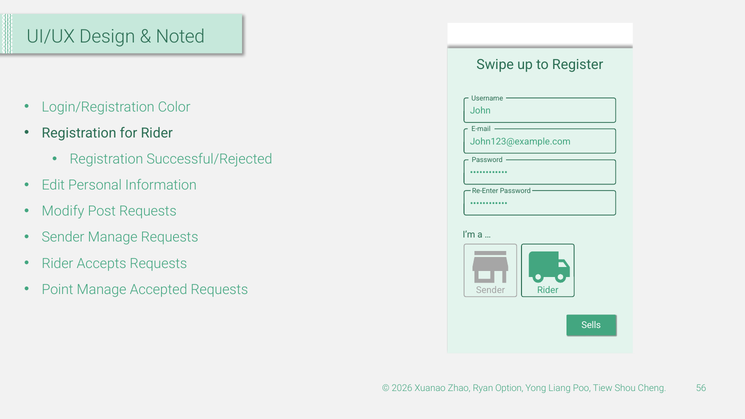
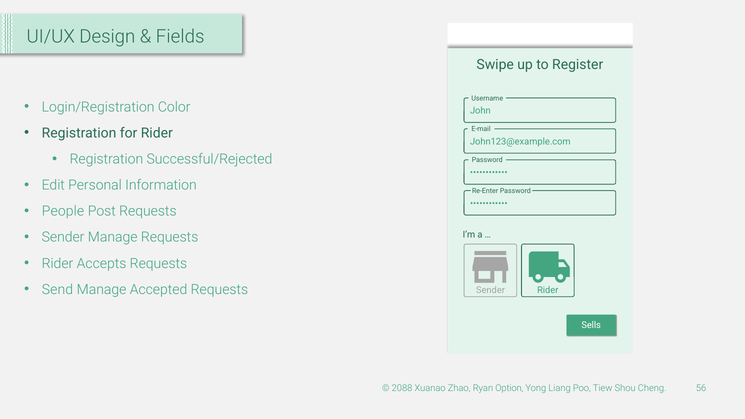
Noted: Noted -> Fields (180, 37)
Modify: Modify -> People (63, 211)
Point: Point -> Send (57, 290)
2026: 2026 -> 2088 (402, 388)
